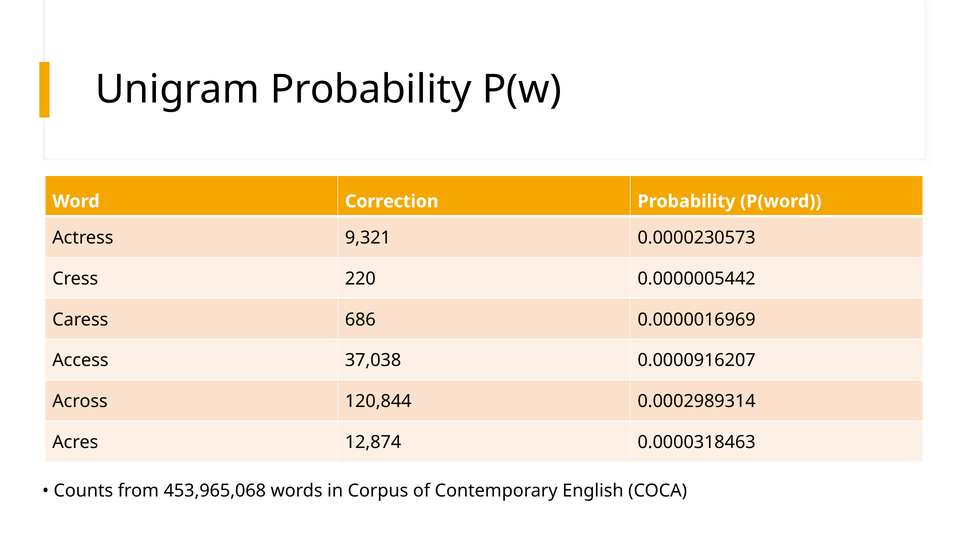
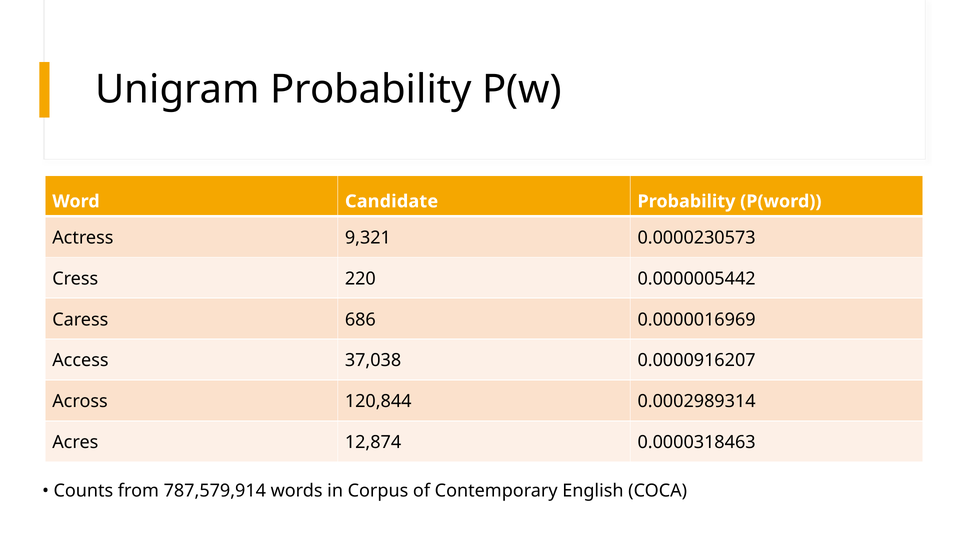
Correction: Correction -> Candidate (392, 201)
453,965,068: 453,965,068 -> 787,579,914 (215, 491)
